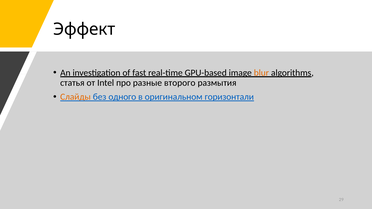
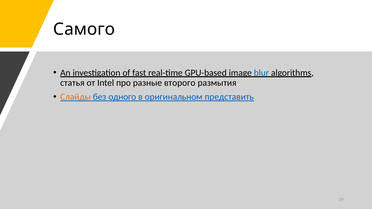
Эффект: Эффект -> Самого (84, 29)
blur colour: orange -> blue (261, 73)
горизонтали: горизонтали -> представить (229, 97)
